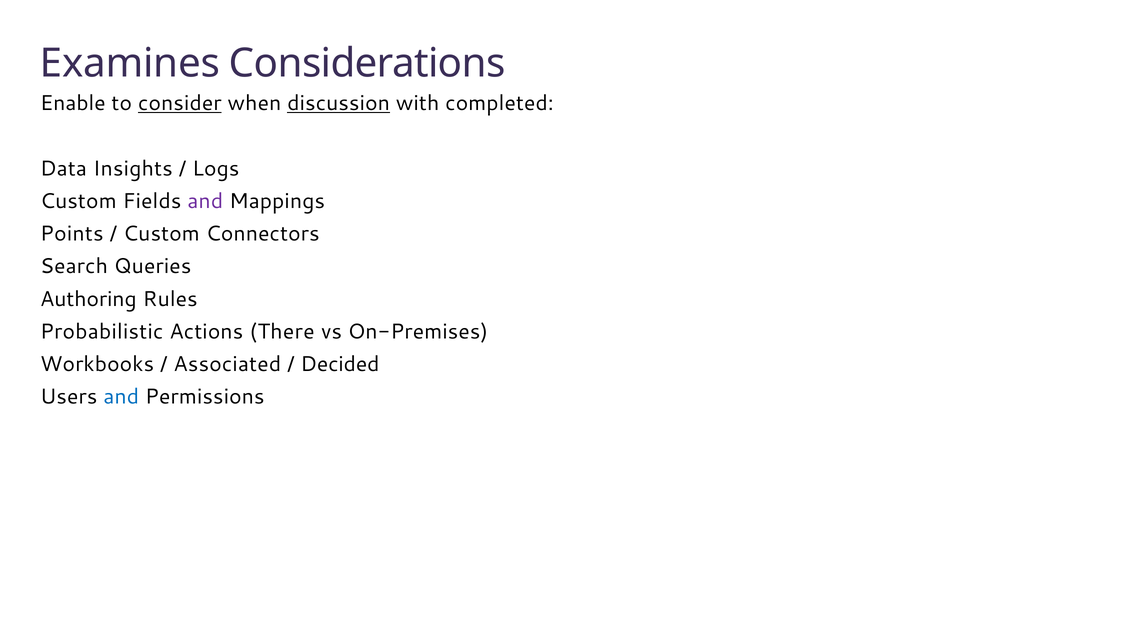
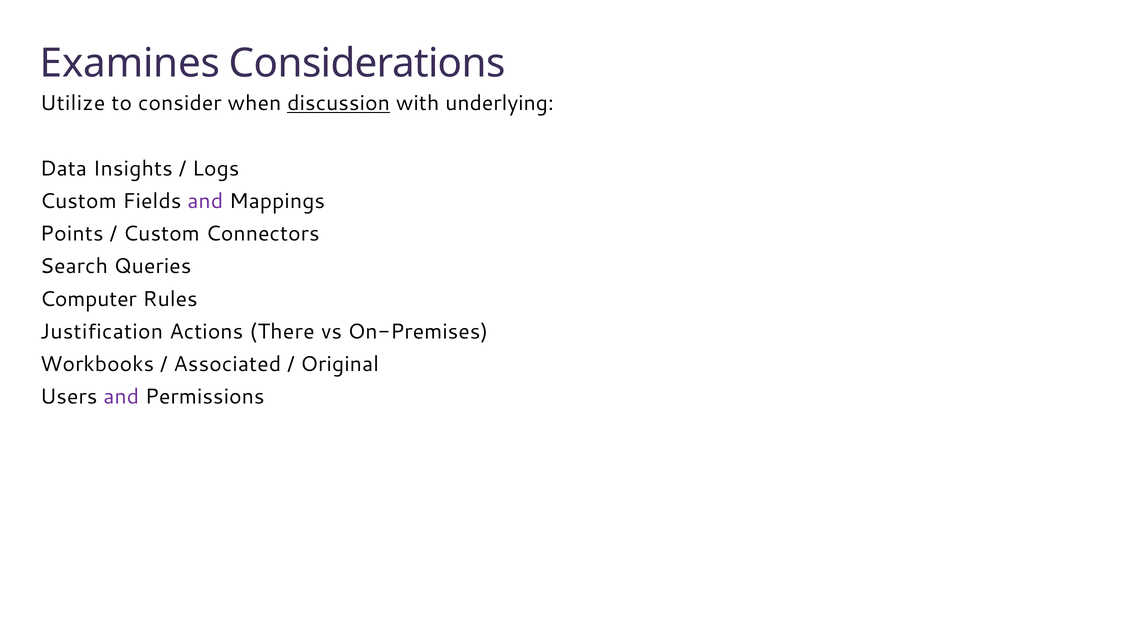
Enable: Enable -> Utilize (73, 103)
consider underline: present -> none (180, 103)
completed: completed -> underlying (500, 103)
Authoring: Authoring -> Computer (88, 299)
Probabilistic: Probabilistic -> Justification (102, 331)
Decided: Decided -> Original (340, 364)
and colour: blue -> purple (121, 397)
